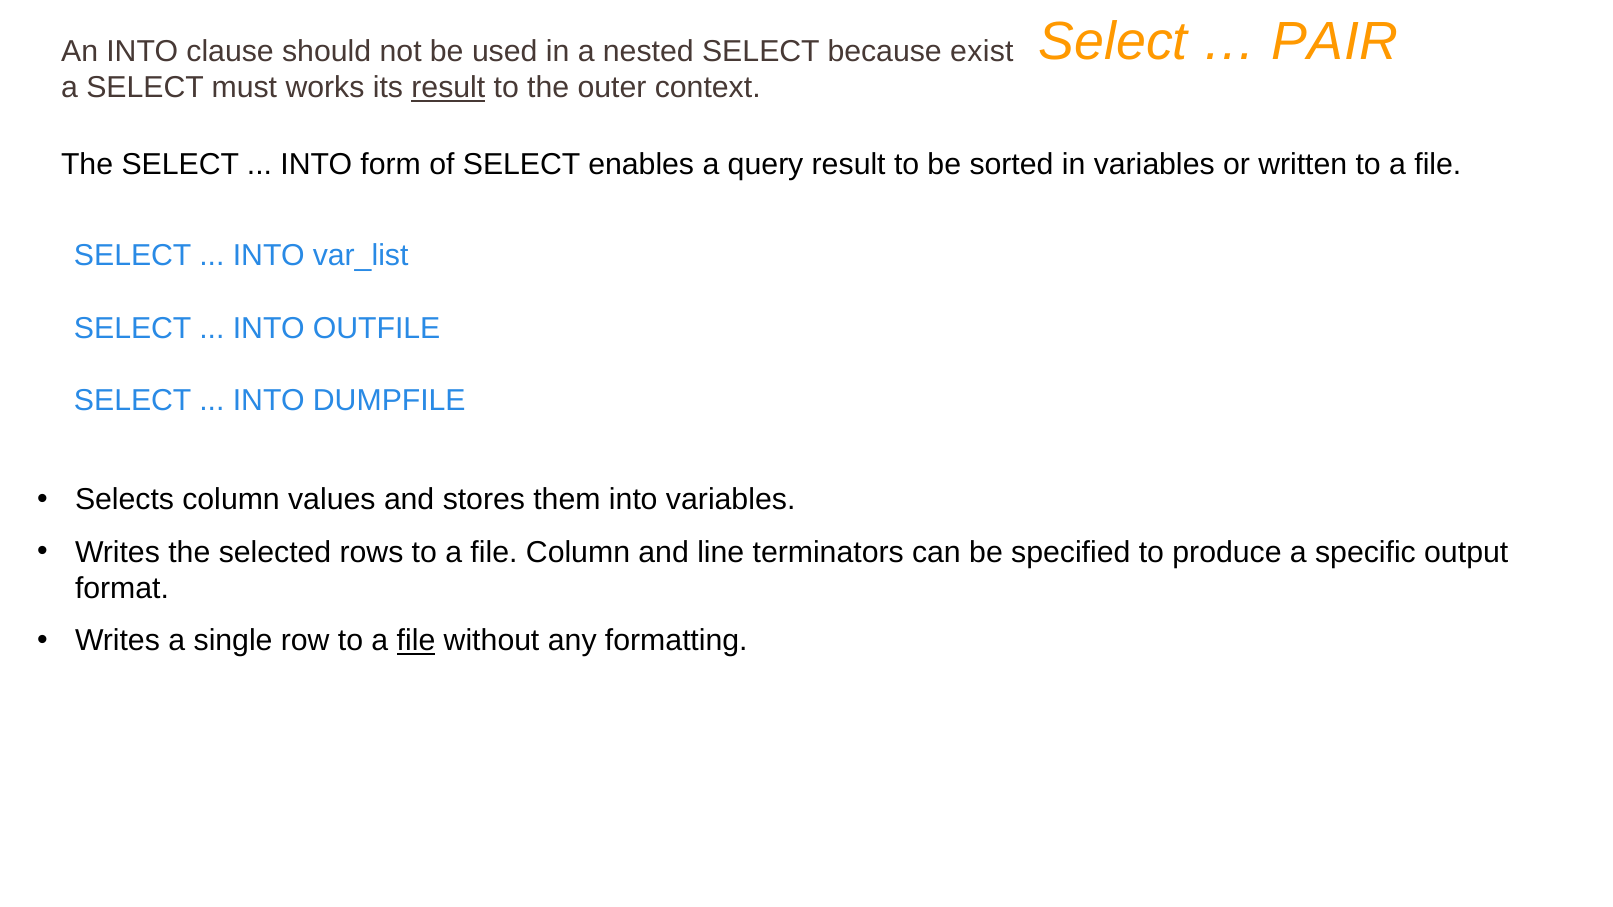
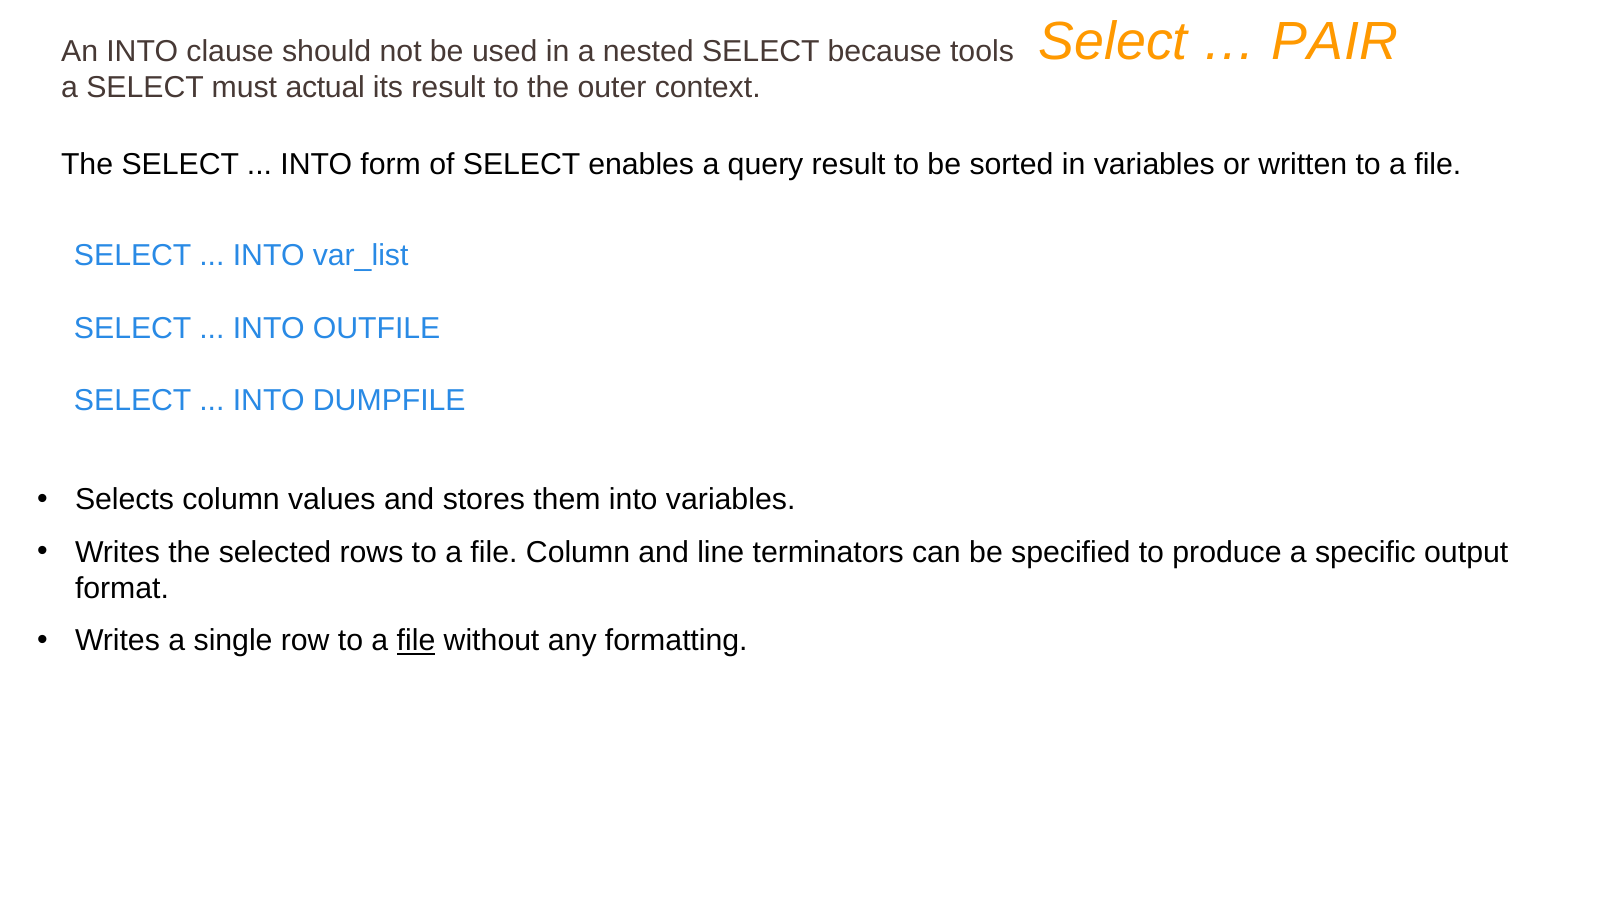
exist: exist -> tools (982, 52)
works: works -> actual (325, 88)
result underline: present -> none (448, 88)
